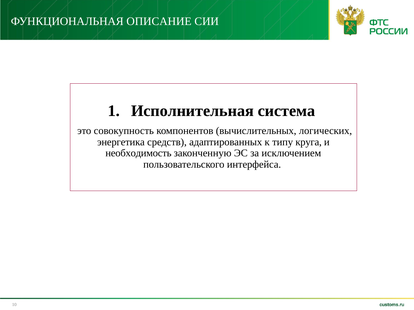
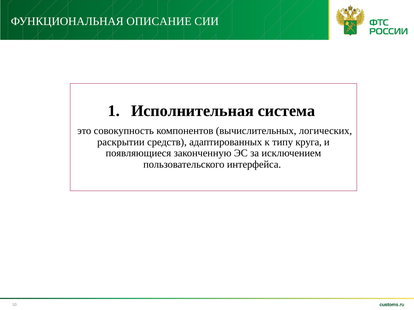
энергетика: энергетика -> раскрытии (121, 142)
необходимость: необходимость -> появляющиеся (138, 153)
